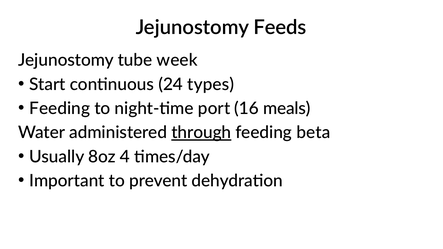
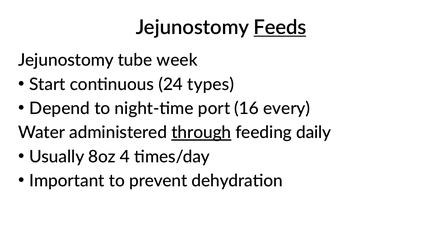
Feeds underline: none -> present (280, 27)
Feeding: Feeding -> Depend (60, 109)
meals: meals -> every (287, 109)
beta: beta -> daily (314, 133)
